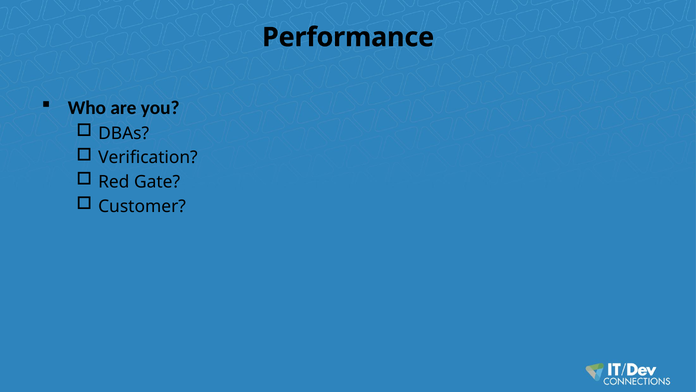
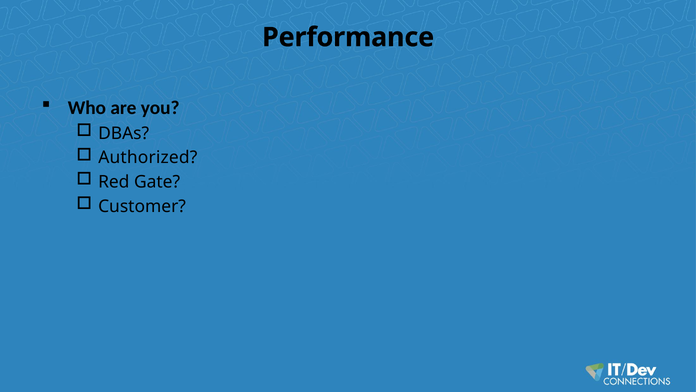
Verification: Verification -> Authorized (148, 157)
